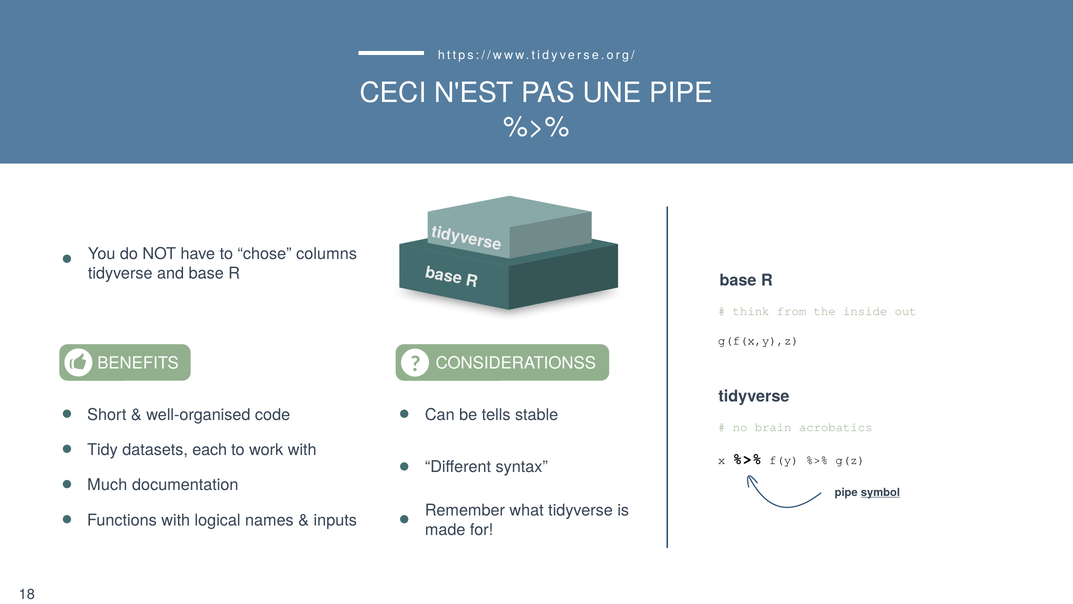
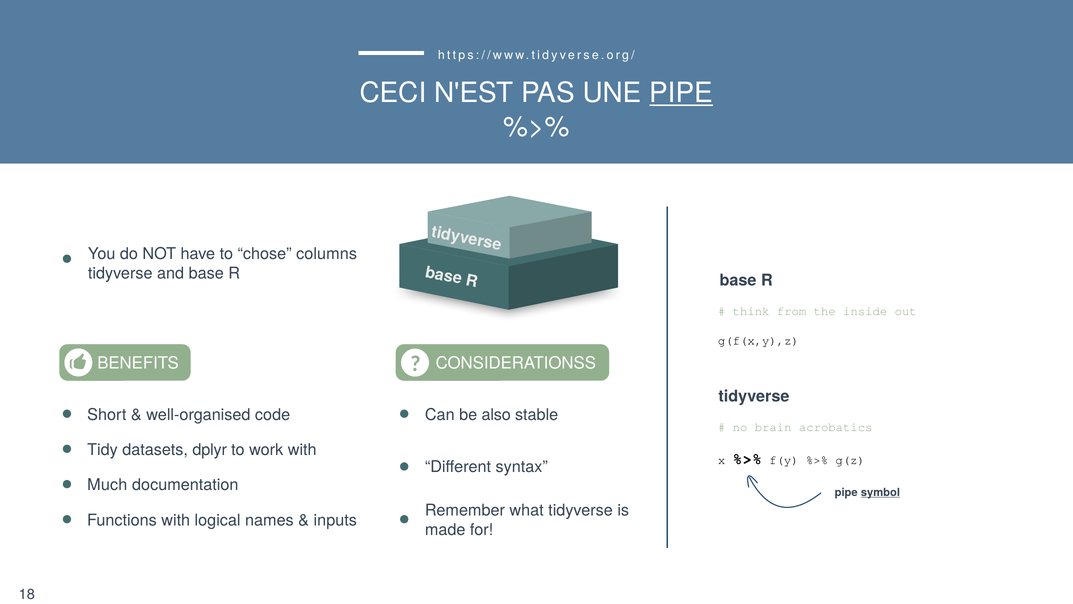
PIPE underline: none -> present (681, 93)
tells: tells -> also (496, 415)
each: each -> dplyr (210, 450)
